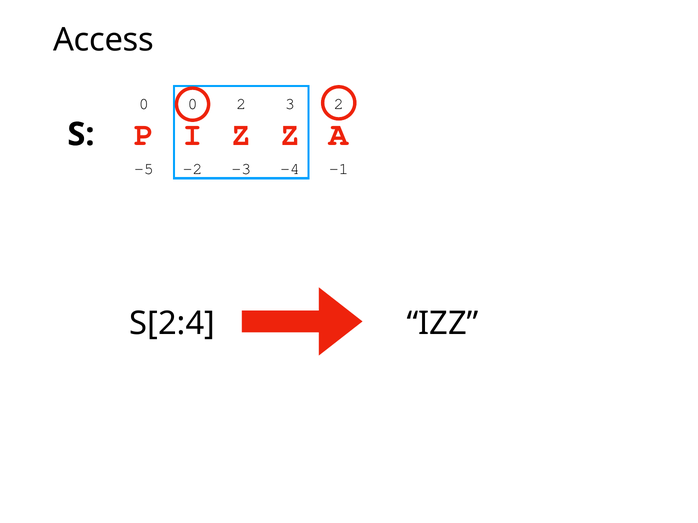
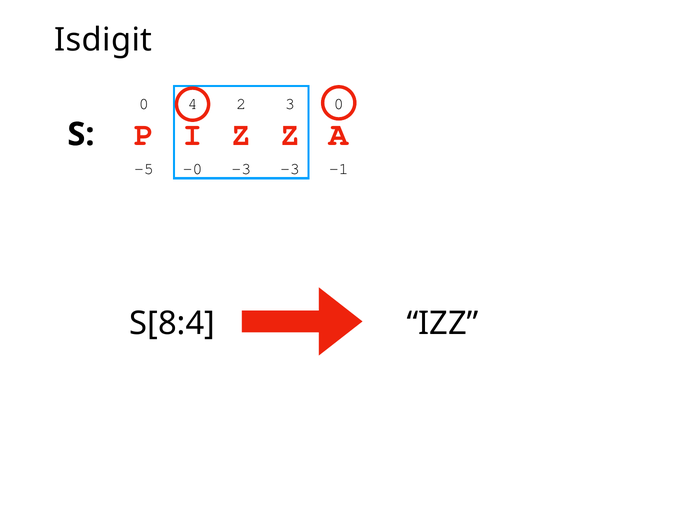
Access: Access -> Isdigit (103, 40)
0 0: 0 -> 4 (193, 104)
3 2: 2 -> 0 (339, 104)
-2: -2 -> -0 (193, 169)
-3 -4: -4 -> -3 (290, 169)
S[2:4: S[2:4 -> S[8:4 (172, 324)
